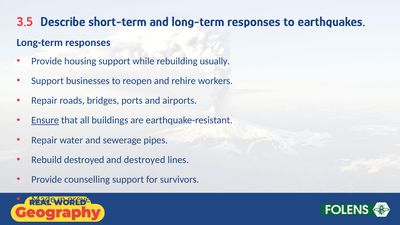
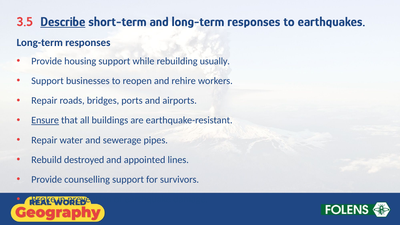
Describe underline: none -> present (63, 22)
and destroyed: destroyed -> appointed (145, 160)
Made: Made -> Broke (43, 199)
